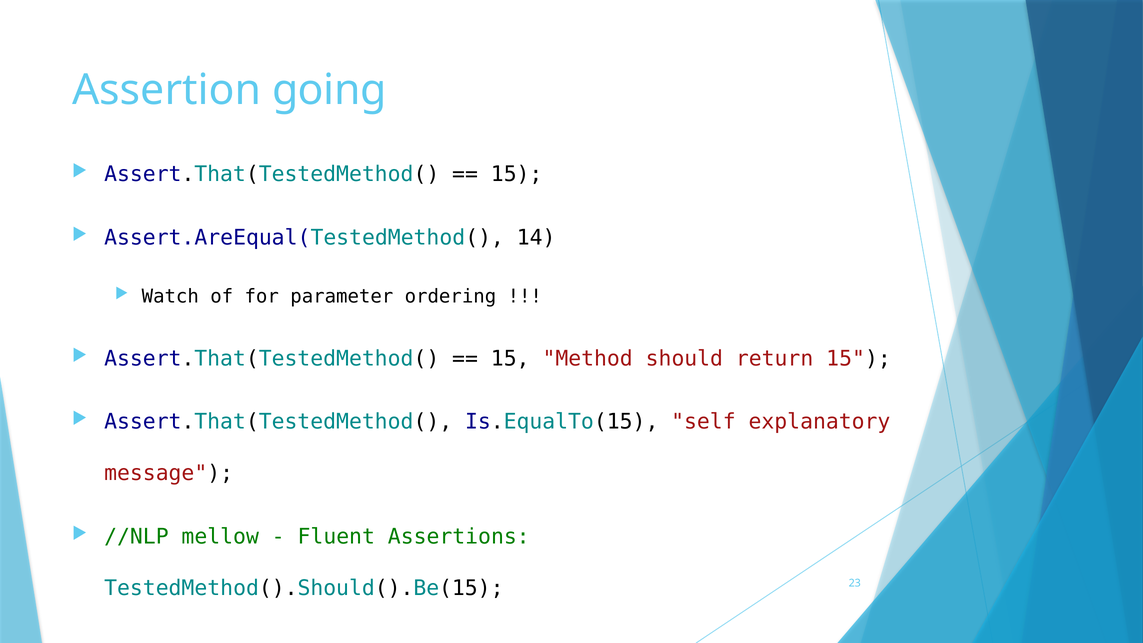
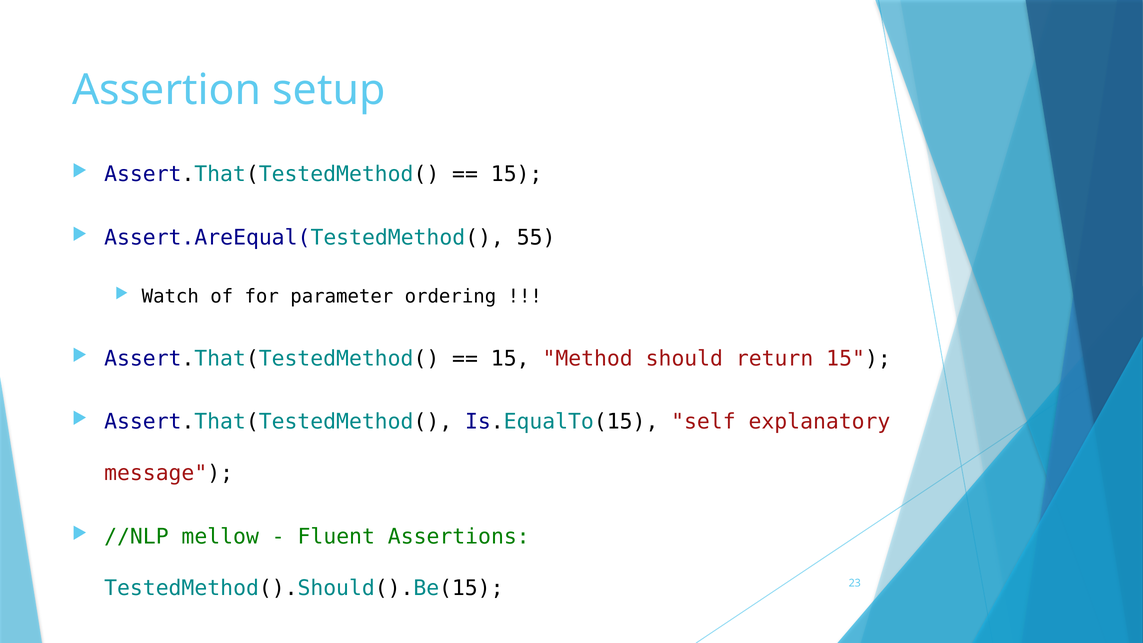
going: going -> setup (329, 90)
14: 14 -> 55 (536, 237)
